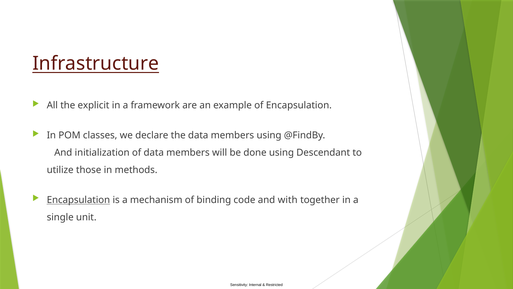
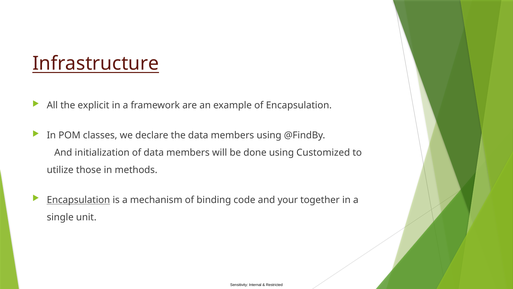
Descendant: Descendant -> Customized (323, 152)
with: with -> your (288, 200)
